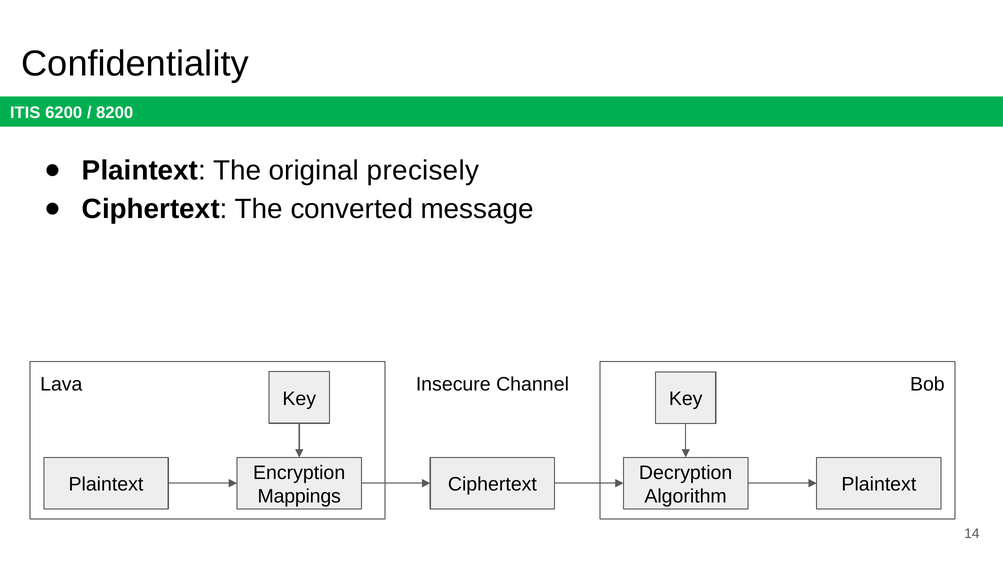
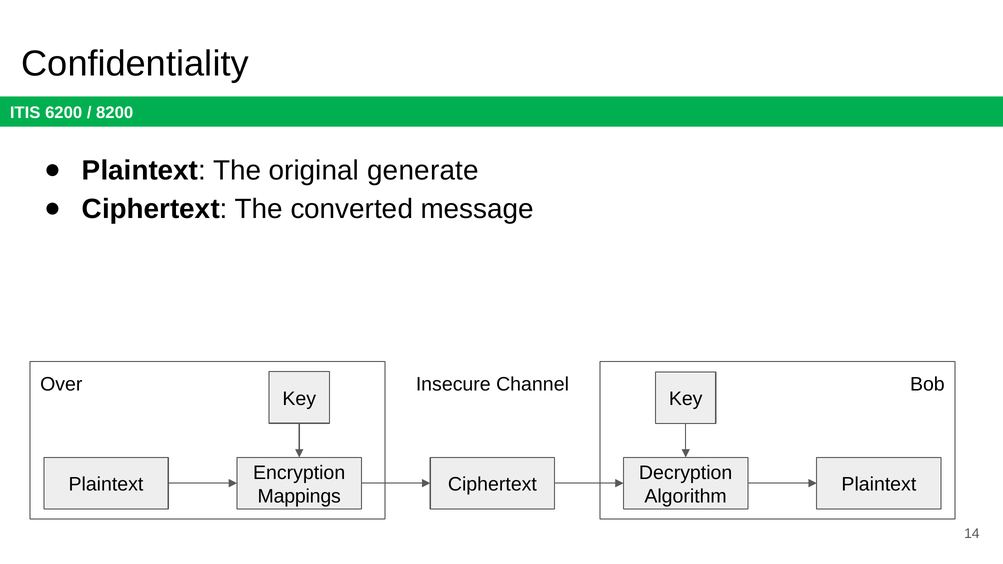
precisely: precisely -> generate (423, 171)
Lava: Lava -> Over (61, 385)
